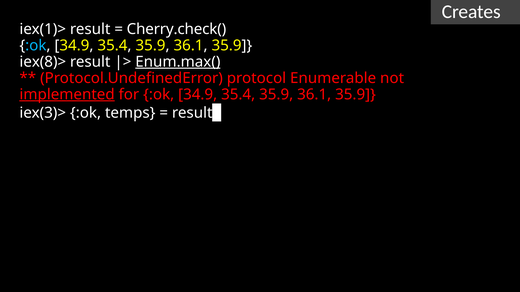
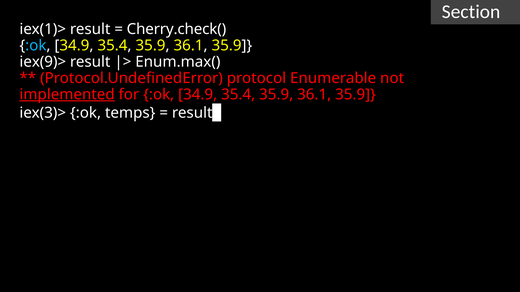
Creates: Creates -> Section (471, 12)
iex(8)>: iex(8)> -> iex(9)> (43, 62)
Enum.max( underline: present -> none (178, 62)
